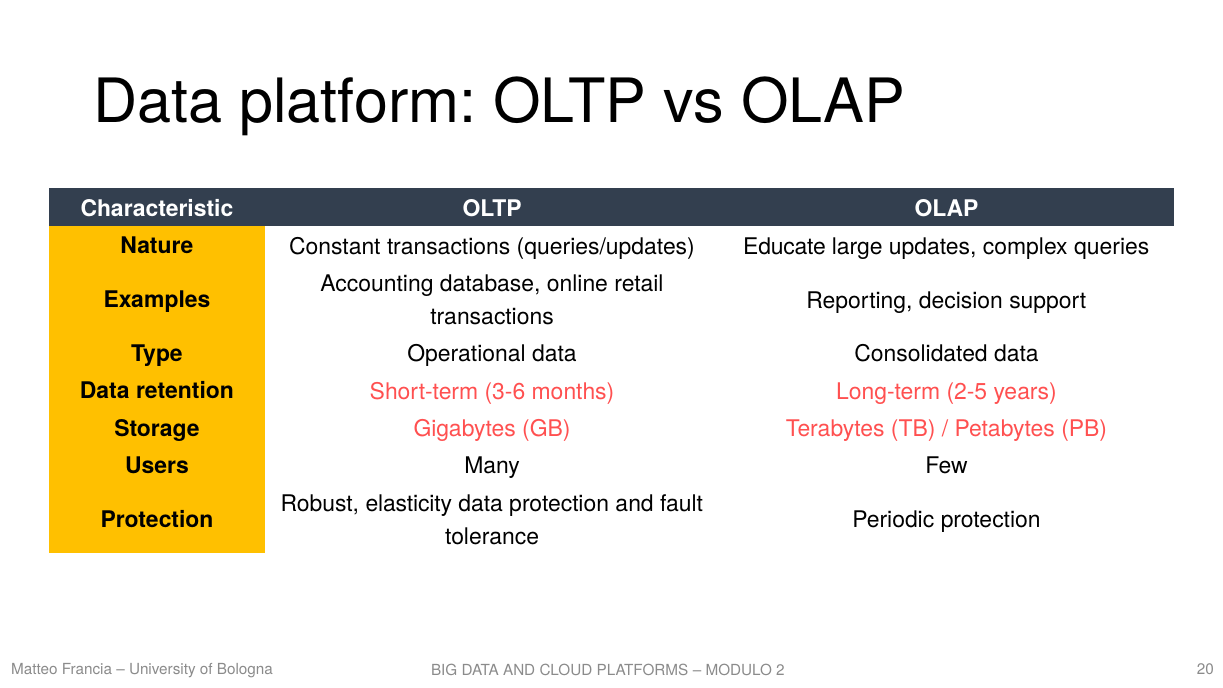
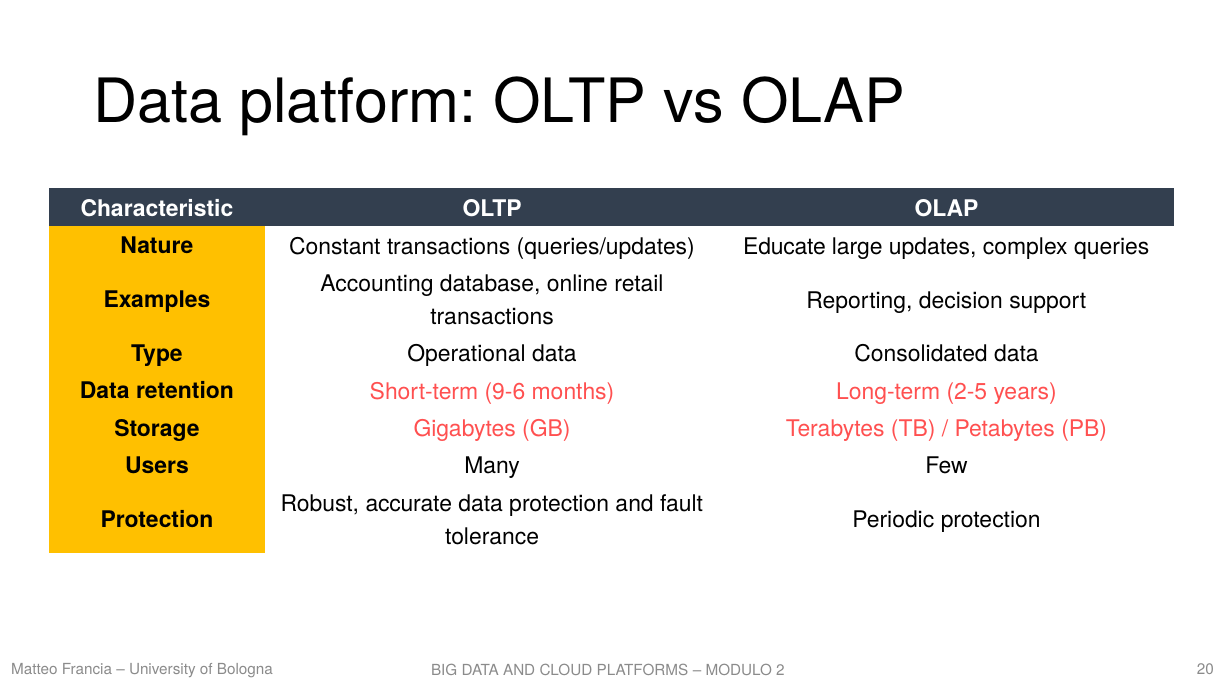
3-6: 3-6 -> 9-6 (505, 392)
elasticity: elasticity -> accurate (409, 504)
